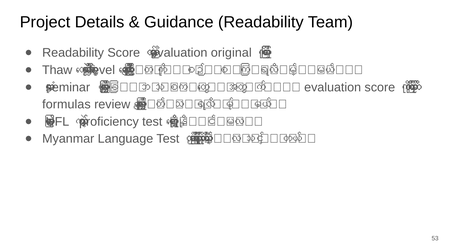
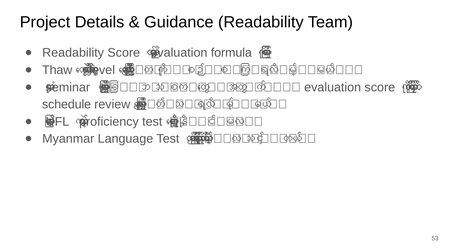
original: original -> formula (231, 53)
formulas: formulas -> schedule (67, 105)
